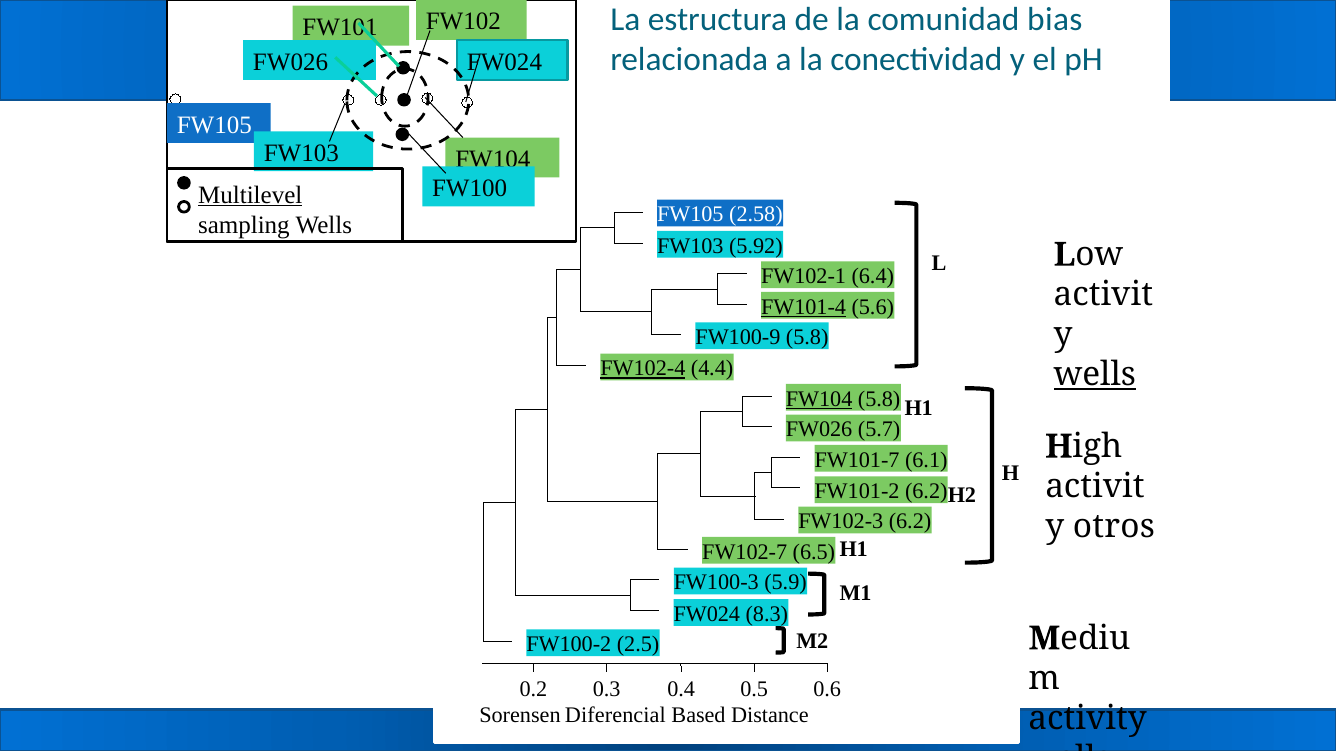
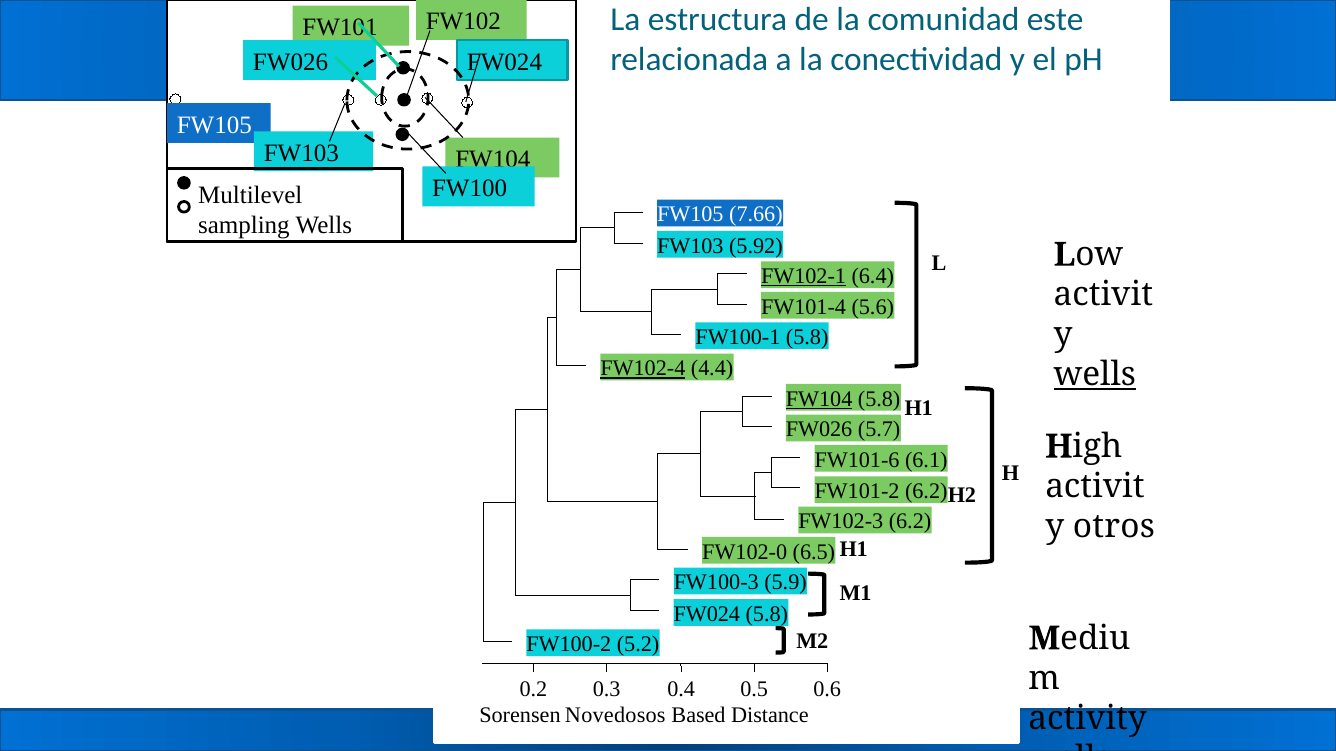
bias: bias -> este (1055, 19)
Multilevel underline: present -> none (250, 195)
2.58: 2.58 -> 7.66 (756, 215)
FW102-1 underline: none -> present (804, 276)
FW101-4 underline: present -> none (804, 307)
FW100-9: FW100-9 -> FW100-1 (738, 337)
FW101-7: FW101-7 -> FW101-6 (857, 460)
FW102-7: FW102-7 -> FW102-0 (745, 552)
FW024 8.3: 8.3 -> 5.8 (767, 614)
2.5: 2.5 -> 5.2 (638, 645)
Diferencial: Diferencial -> Novedosos (615, 715)
